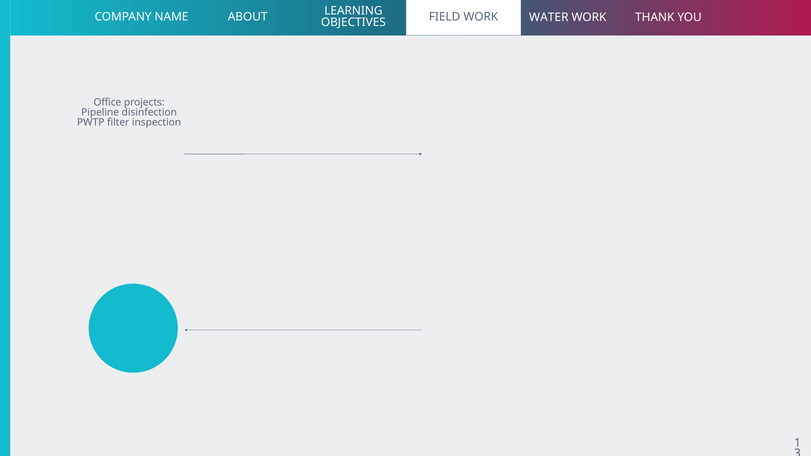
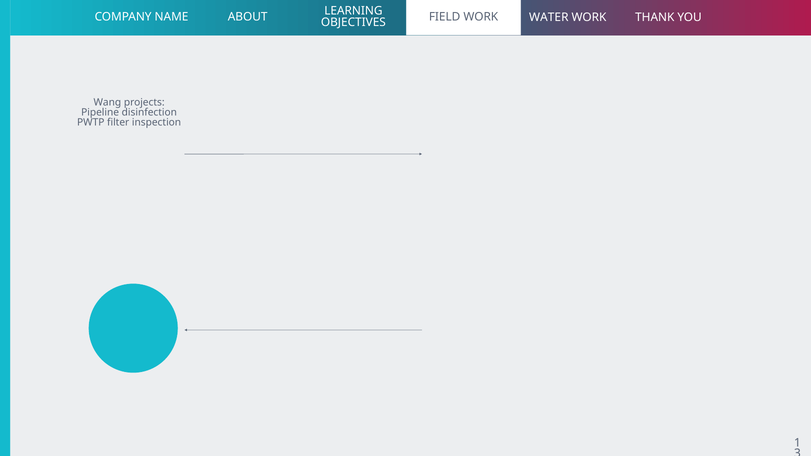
Office: Office -> Wang (107, 102)
